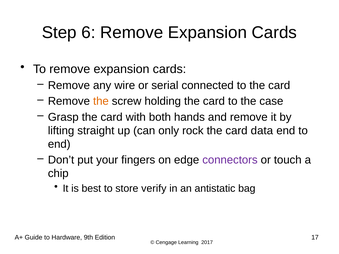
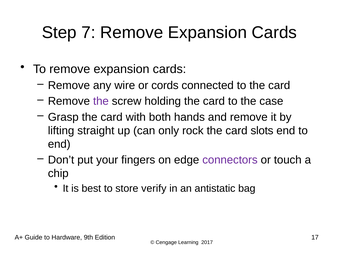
6: 6 -> 7 (88, 33)
serial: serial -> cords (165, 86)
the colour: orange -> purple (101, 101)
data: data -> slots (262, 131)
